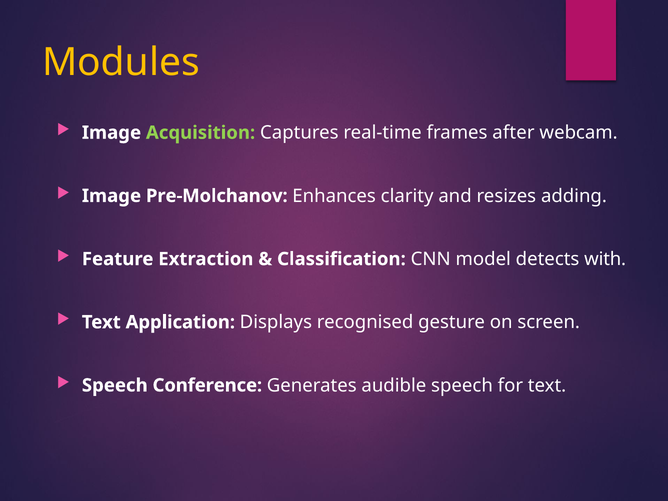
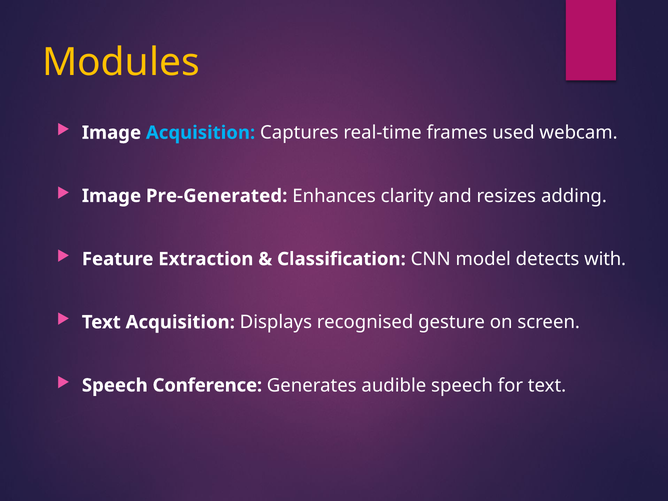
Acquisition colour: light green -> light blue (201, 133)
after: after -> used (514, 133)
Pre-Molchanov: Pre-Molchanov -> Pre-Generated (217, 196)
Text Application: Application -> Acquisition (180, 322)
